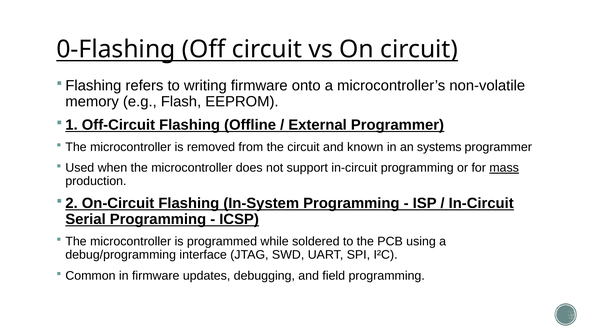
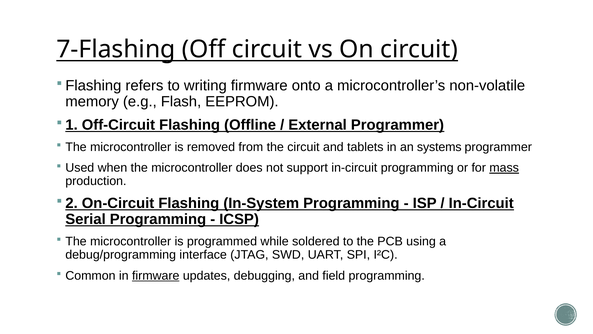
0-Flashing: 0-Flashing -> 7-Flashing (116, 49)
known: known -> tablets (365, 147)
firmware underline: none -> present (156, 275)
